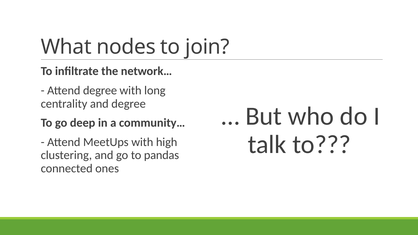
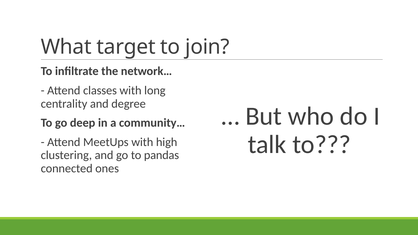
nodes: nodes -> target (126, 47)
Attend degree: degree -> classes (100, 91)
